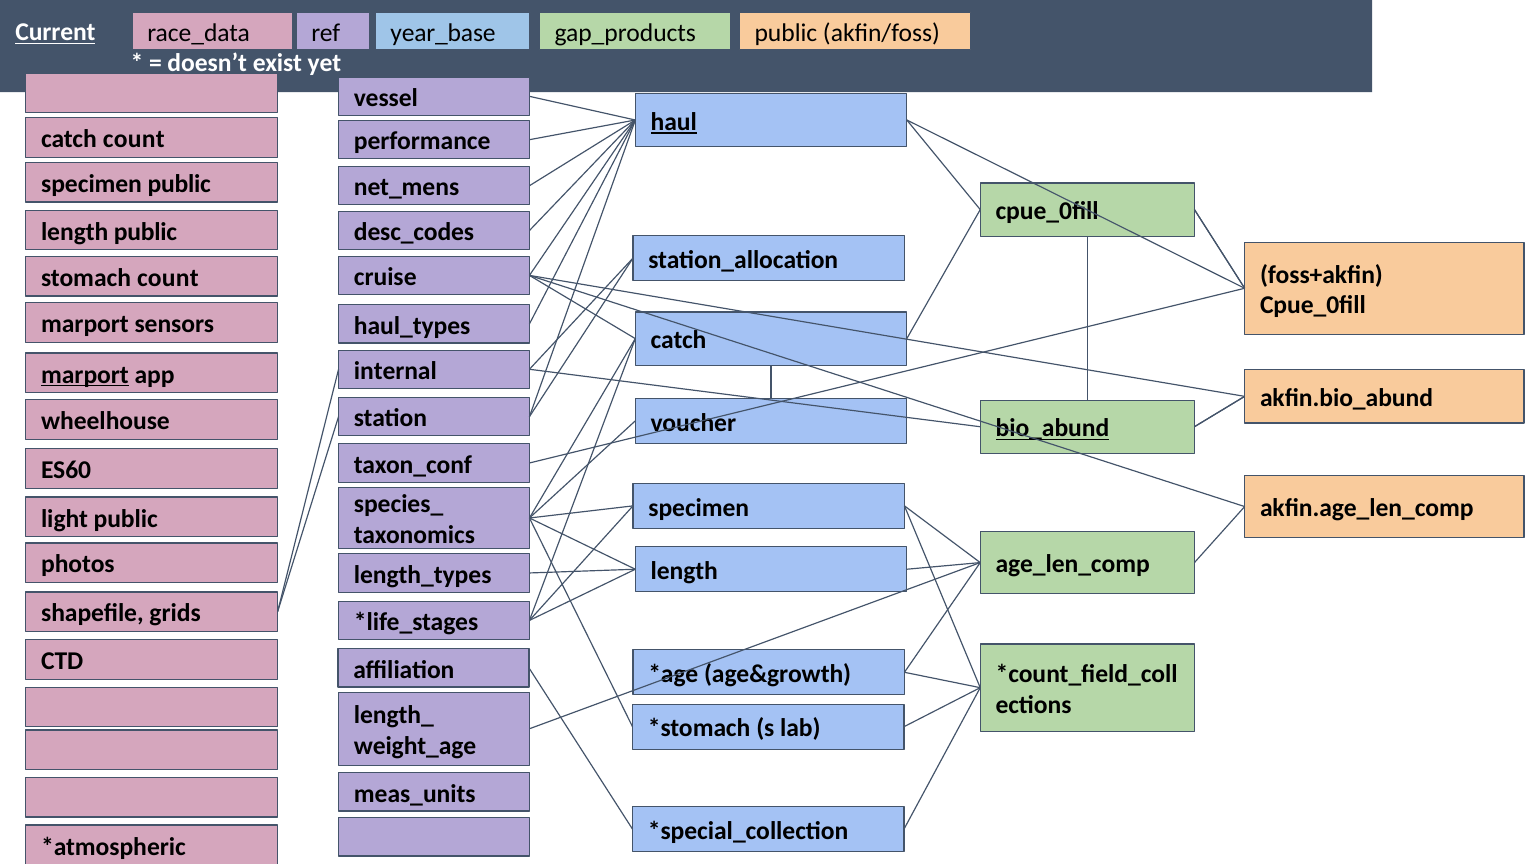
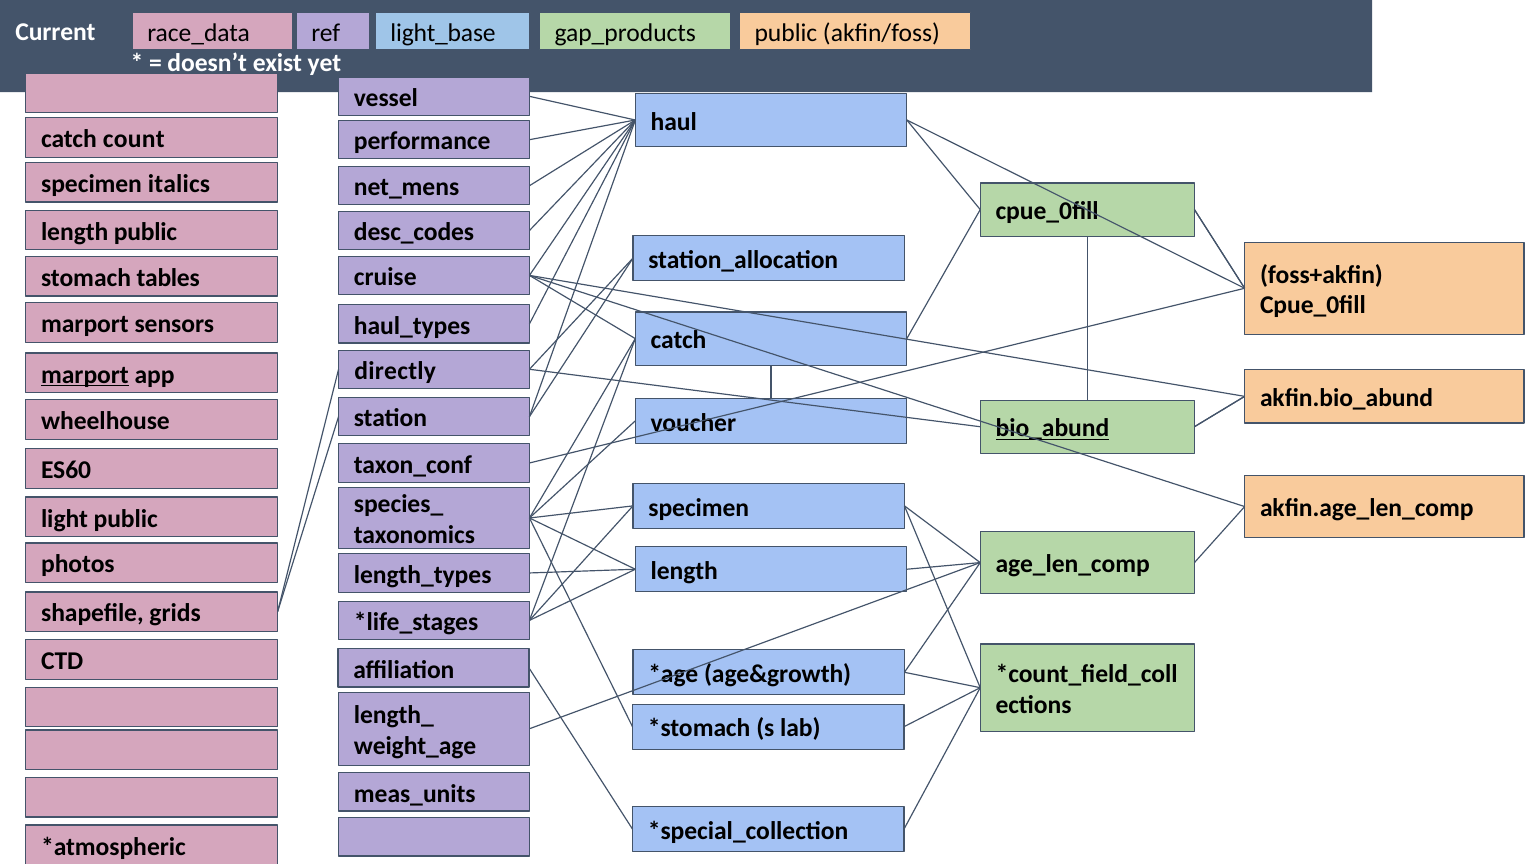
Current underline: present -> none (55, 32)
year_base: year_base -> light_base (443, 33)
haul underline: present -> none (674, 122)
specimen public: public -> italics (179, 184)
stomach count: count -> tables (168, 278)
internal: internal -> directly (395, 371)
